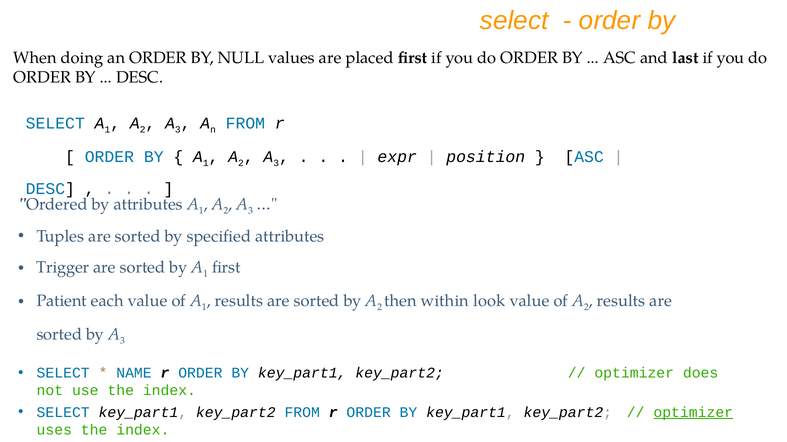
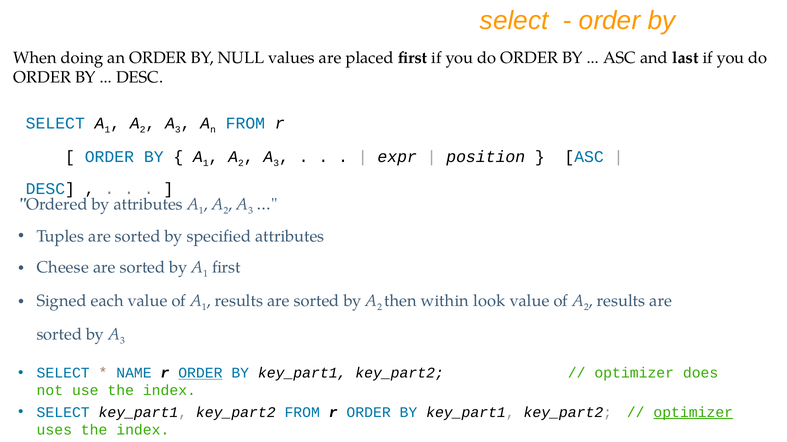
Trigger: Trigger -> Cheese (63, 268)
Patient: Patient -> Signed (62, 301)
ORDER underline: none -> present (200, 374)
